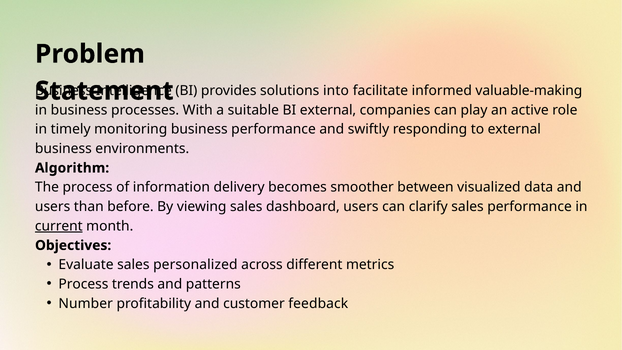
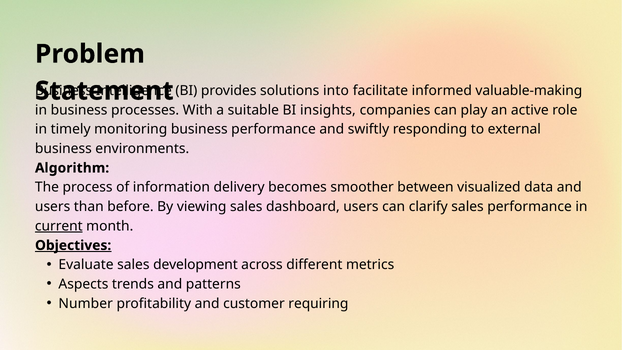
BI external: external -> insights (328, 110)
Objectives underline: none -> present (73, 245)
personalized: personalized -> development (195, 265)
Process: Process -> Aspects (83, 284)
feedback: feedback -> requiring (318, 303)
